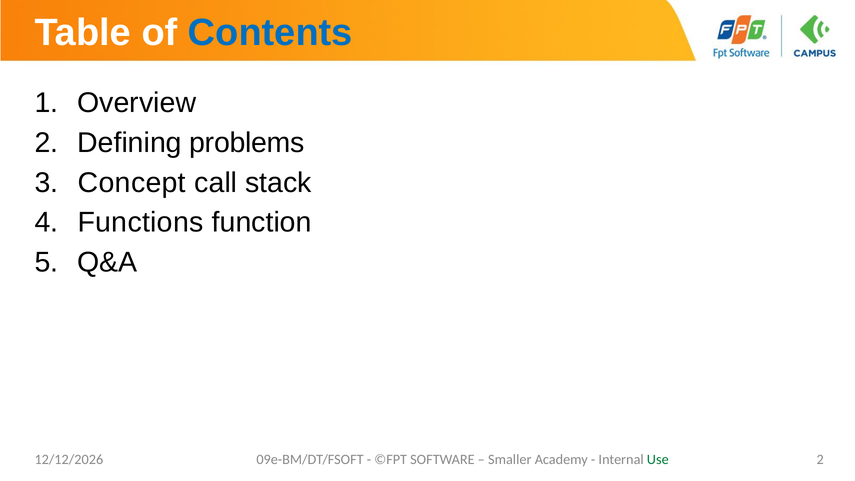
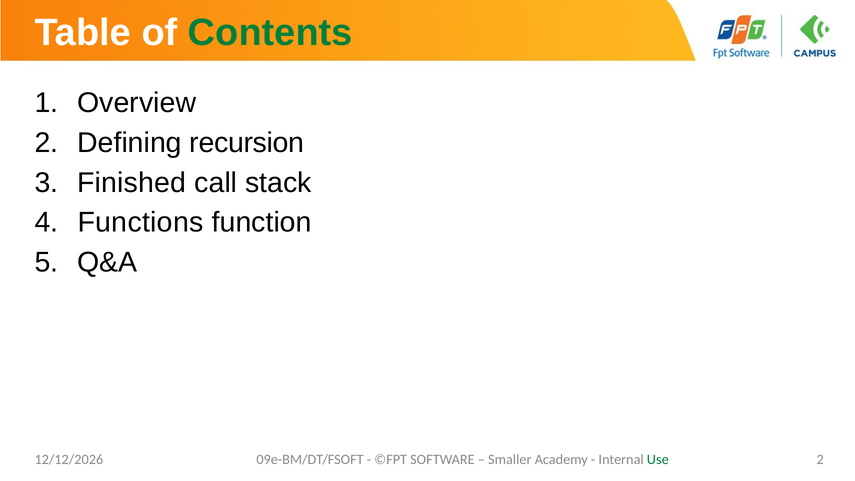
Contents colour: blue -> green (270, 33)
problems: problems -> recursion (247, 143)
Concept: Concept -> Finished (132, 183)
